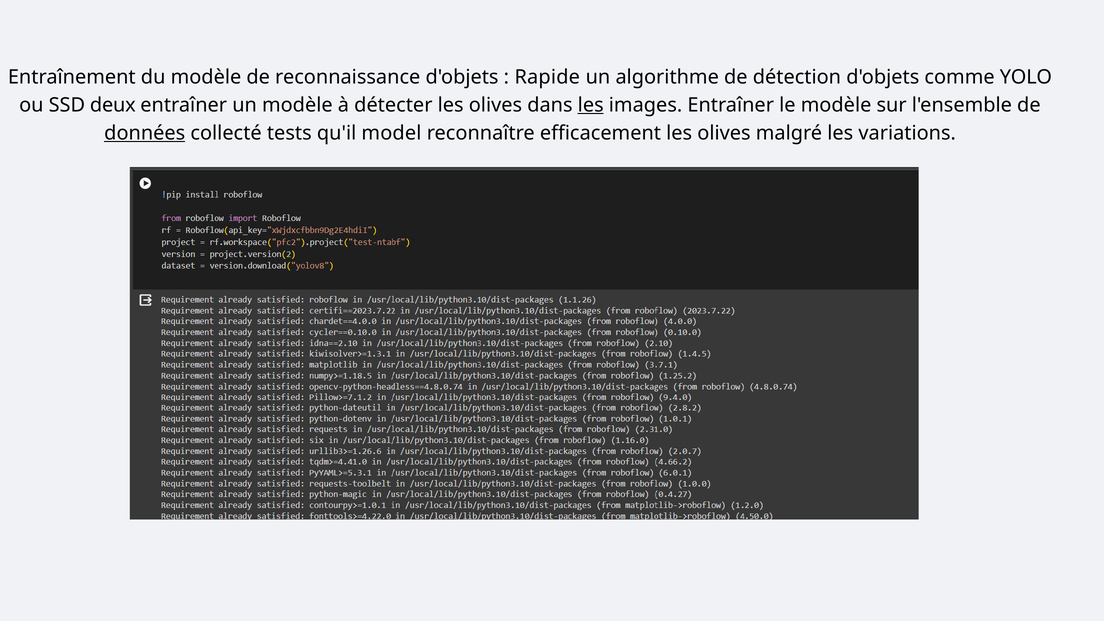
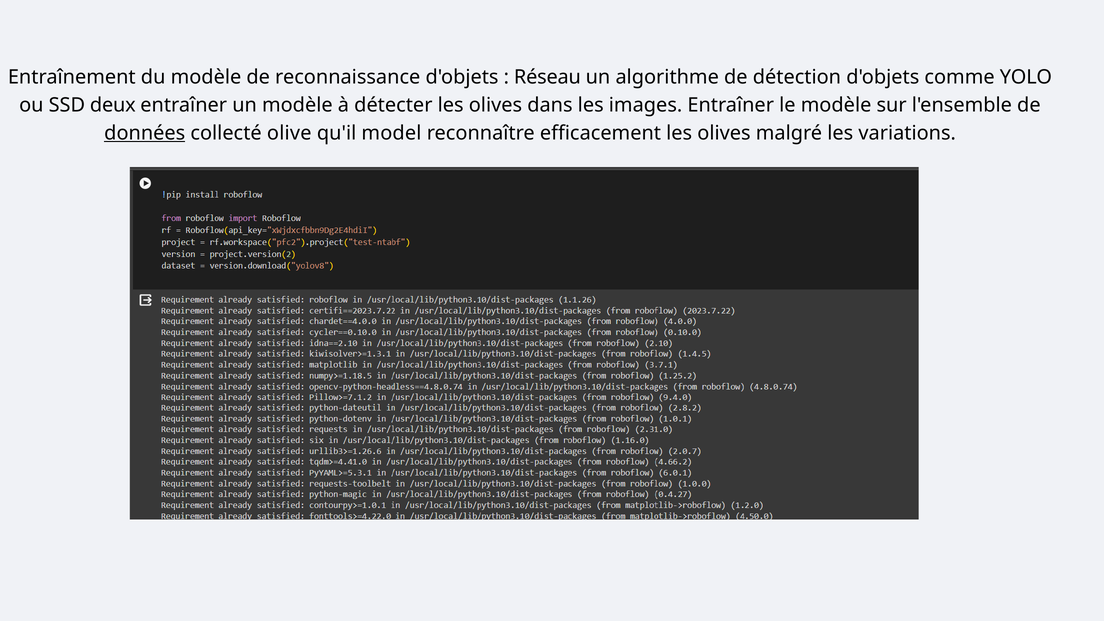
Rapide: Rapide -> Réseau (547, 77)
les underline: present -> none (591, 105)
tests: tests -> olive (289, 133)
